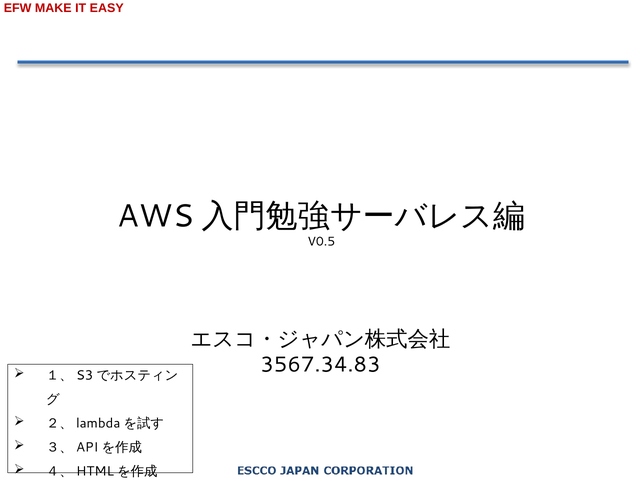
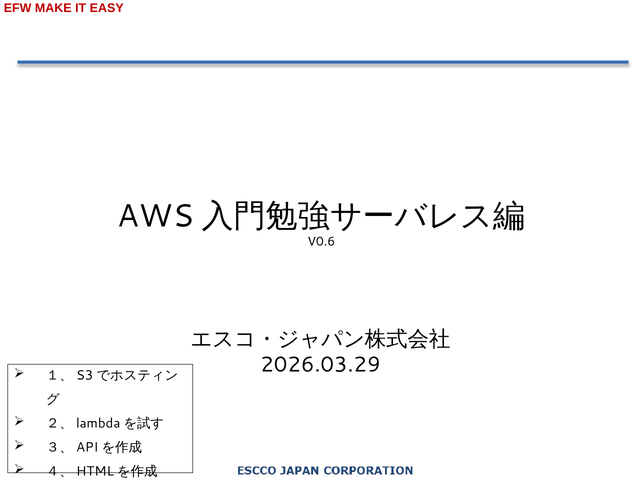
V0.5: V0.5 -> V0.6 (321, 241)
3567.34.83: 3567.34.83 -> 2026.03.29 (320, 364)
